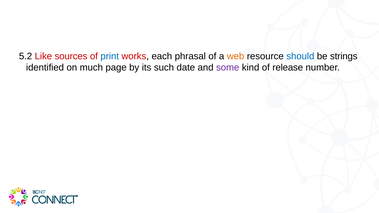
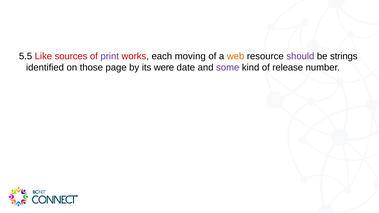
5.2: 5.2 -> 5.5 (26, 56)
print colour: blue -> purple (110, 56)
phrasal: phrasal -> moving (190, 56)
should colour: blue -> purple (300, 56)
much: much -> those (91, 68)
such: such -> were (164, 68)
